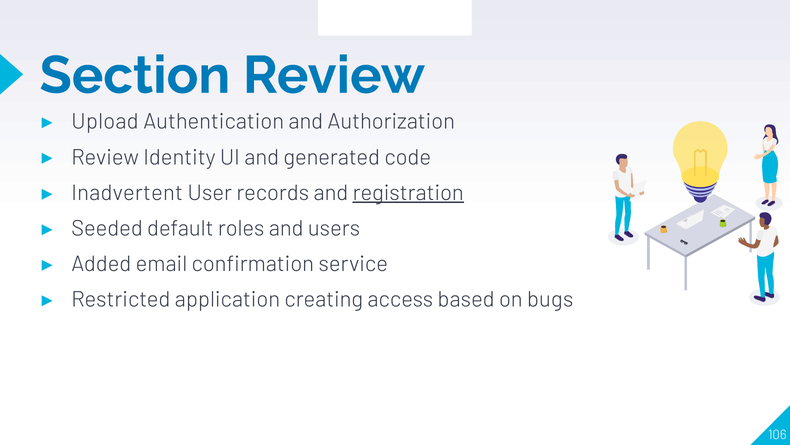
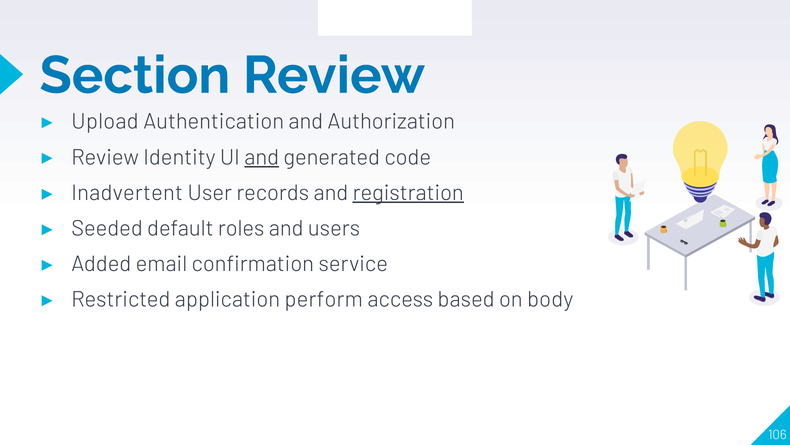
and underline: none -> present (262, 157)
creating: creating -> perform (324, 299)
bugs: bugs -> body (550, 299)
